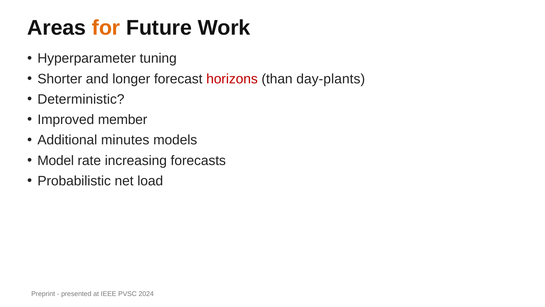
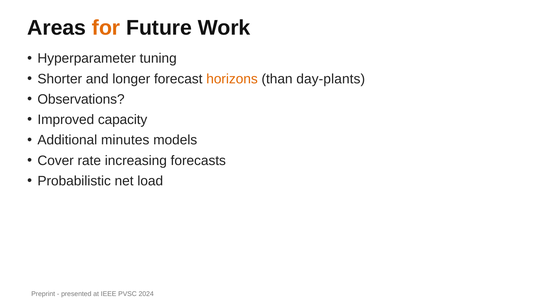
horizons colour: red -> orange (232, 79)
Deterministic: Deterministic -> Observations (81, 99)
member: member -> capacity (123, 120)
Model: Model -> Cover (56, 160)
